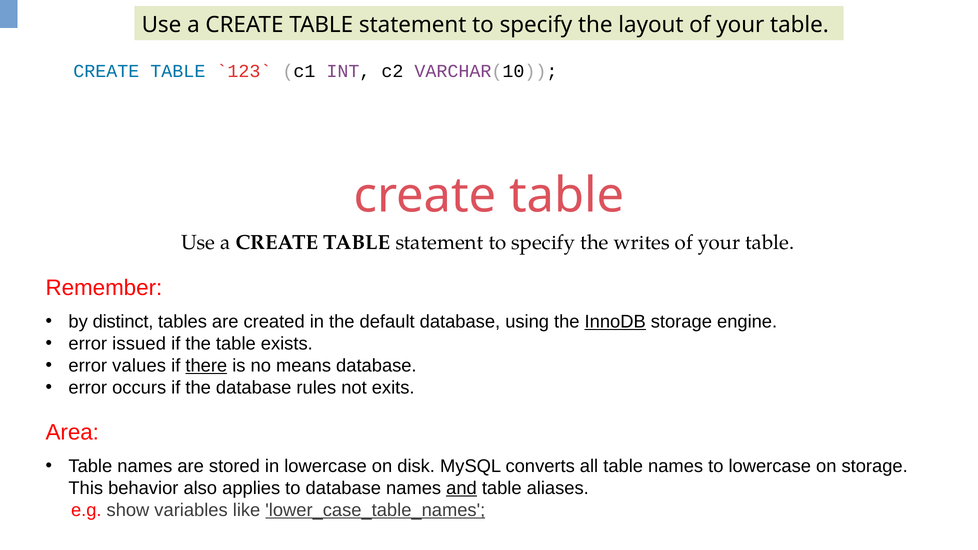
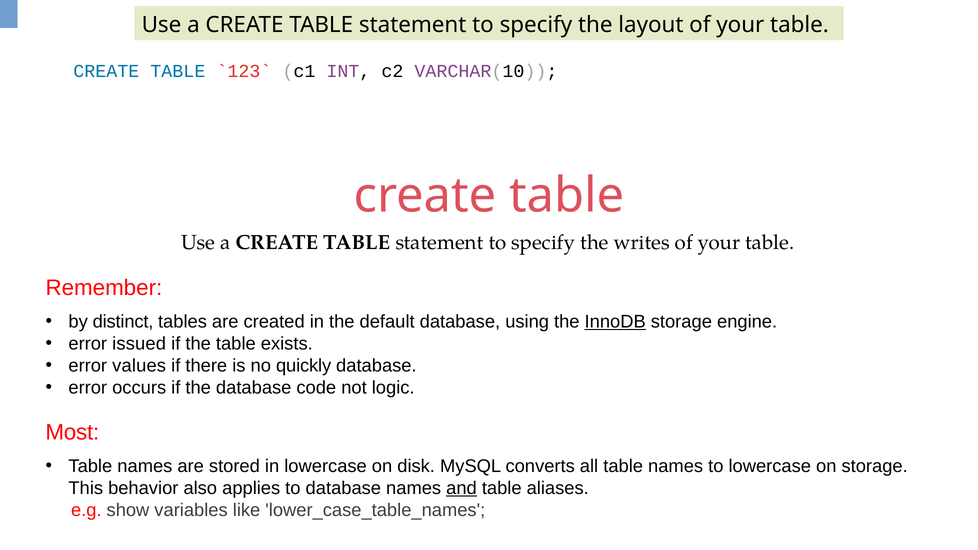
there underline: present -> none (206, 366)
means: means -> quickly (304, 366)
rules: rules -> code (316, 388)
exits: exits -> logic (393, 388)
Area: Area -> Most (72, 432)
lower_case_table_names underline: present -> none (375, 510)
